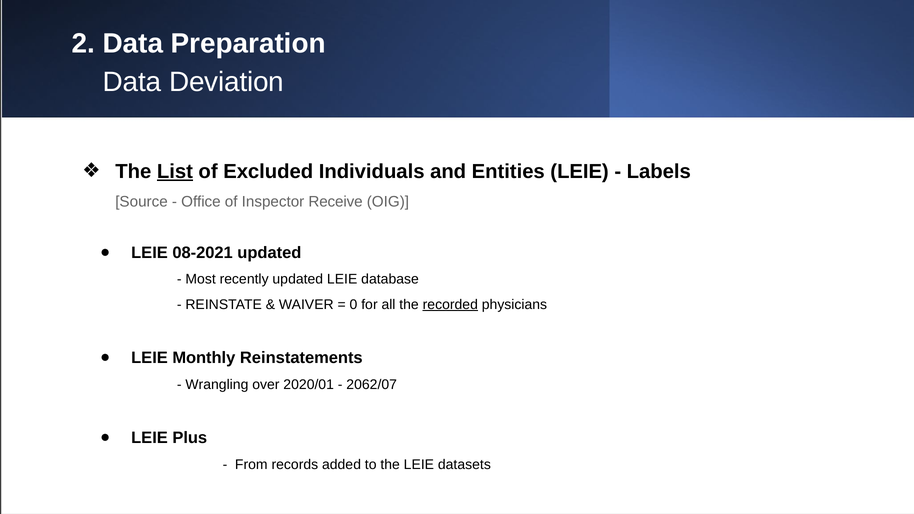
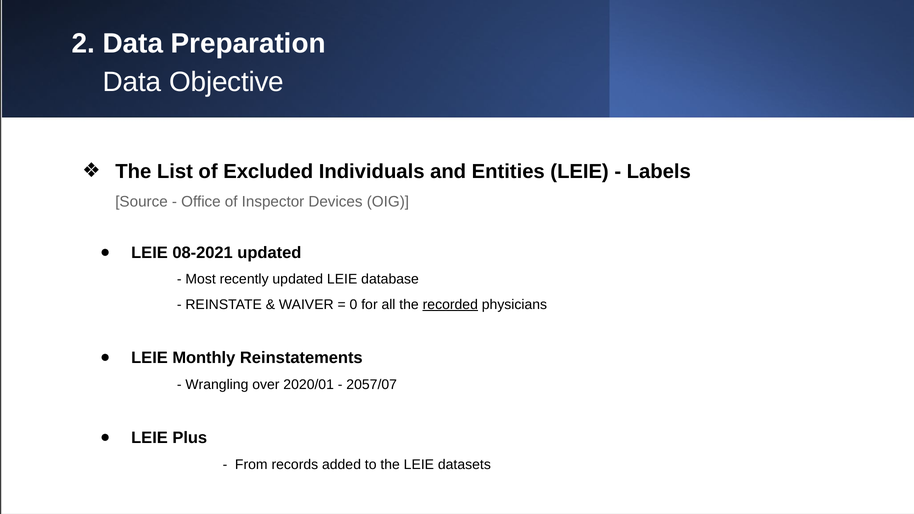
Deviation: Deviation -> Objective (227, 82)
List underline: present -> none (175, 172)
Receive: Receive -> Devices (335, 202)
2062/07: 2062/07 -> 2057/07 (372, 385)
